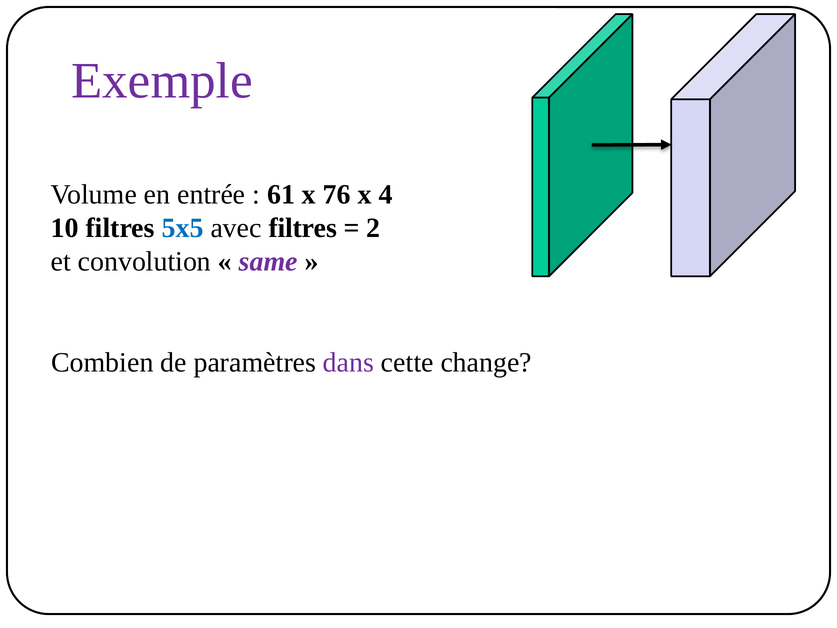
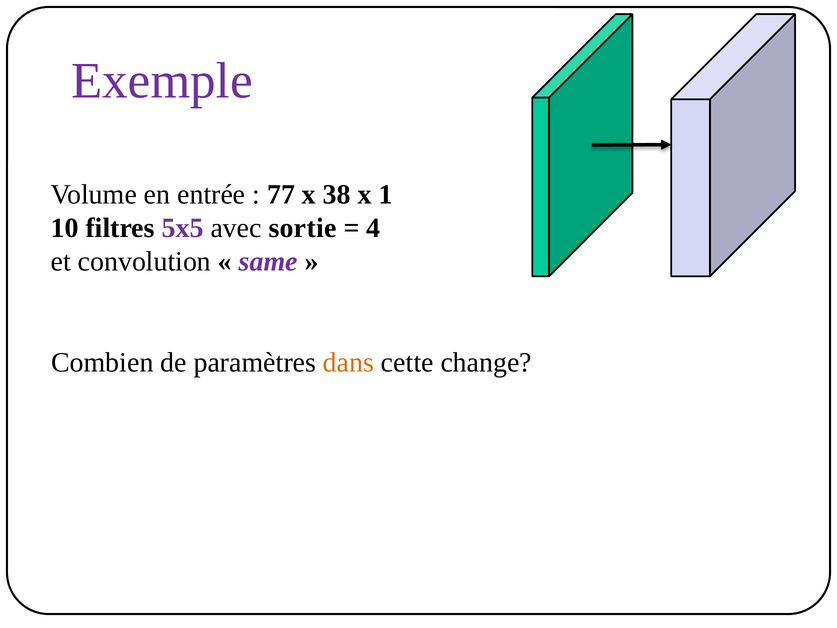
61: 61 -> 77 (281, 194)
76: 76 -> 38 (337, 194)
4: 4 -> 1 (386, 194)
5x5 colour: blue -> purple (183, 228)
avec filtres: filtres -> sortie (303, 228)
2: 2 -> 4 (373, 228)
dans colour: purple -> orange (349, 362)
